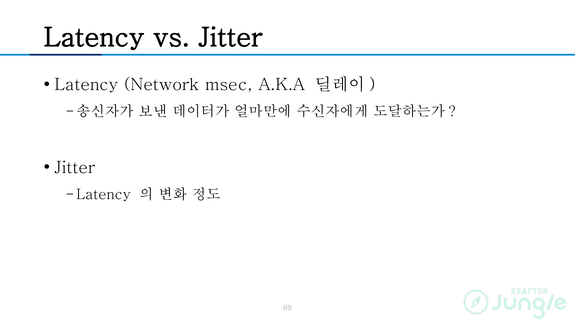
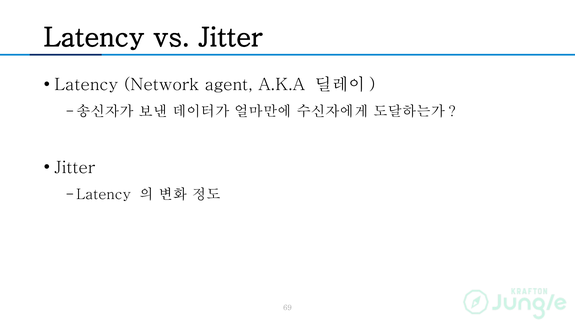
msec: msec -> agent (229, 85)
